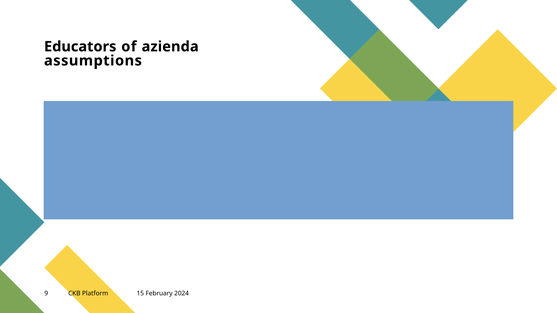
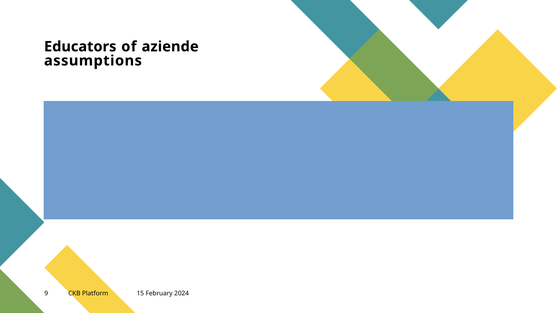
azienda: azienda -> aziende (170, 47)
